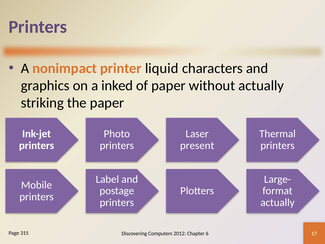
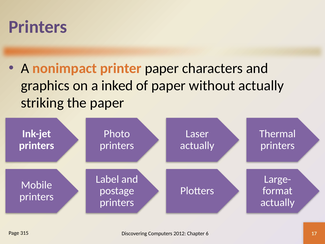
printer liquid: liquid -> paper (162, 68)
present: present -> actually (197, 145)
